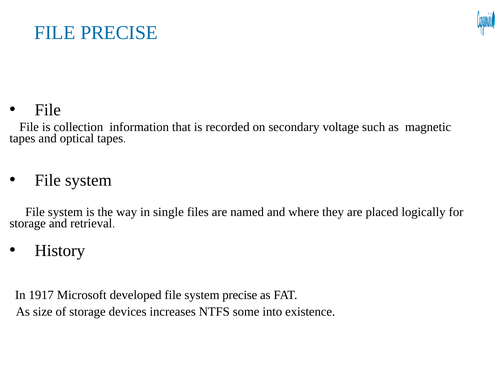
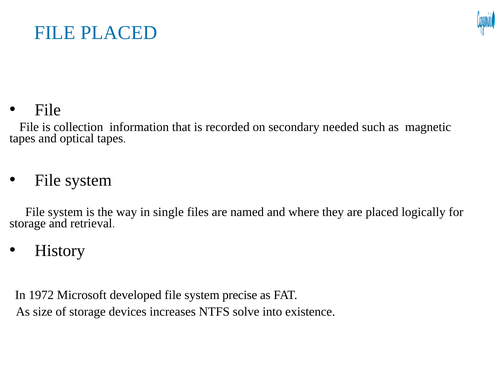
FILE PRECISE: PRECISE -> PLACED (119, 33)
voltage: voltage -> needed (341, 127)
1917: 1917 -> 1972 (41, 295)
some: some -> solve (246, 312)
